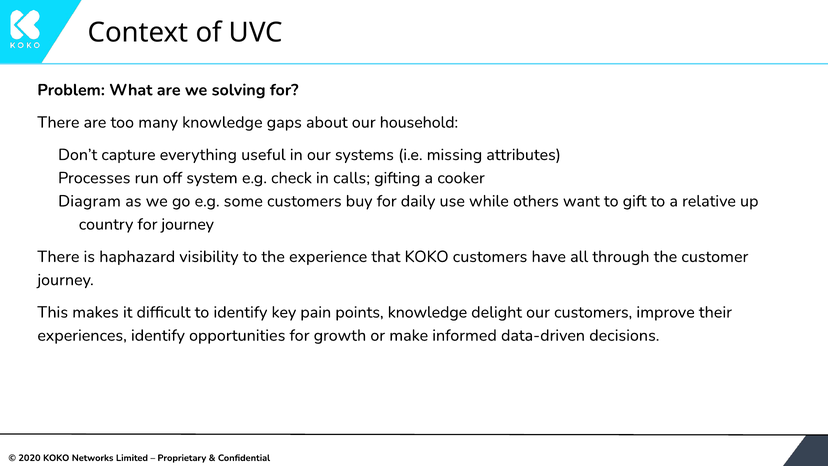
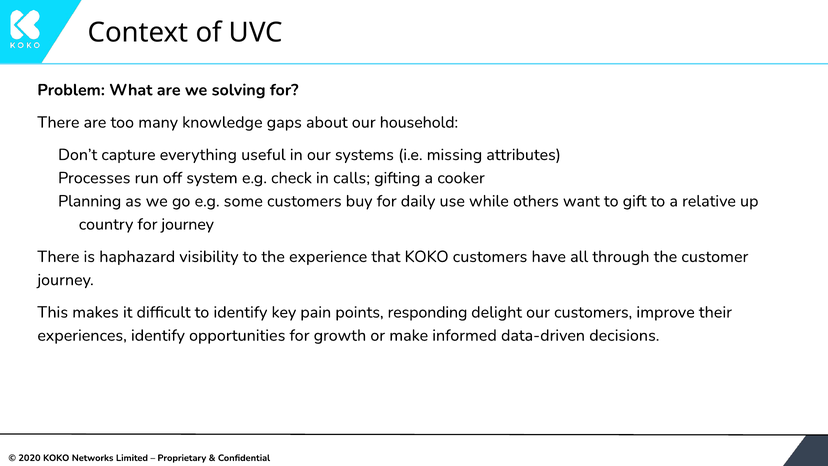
Diagram: Diagram -> Planning (90, 201)
points knowledge: knowledge -> responding (427, 312)
